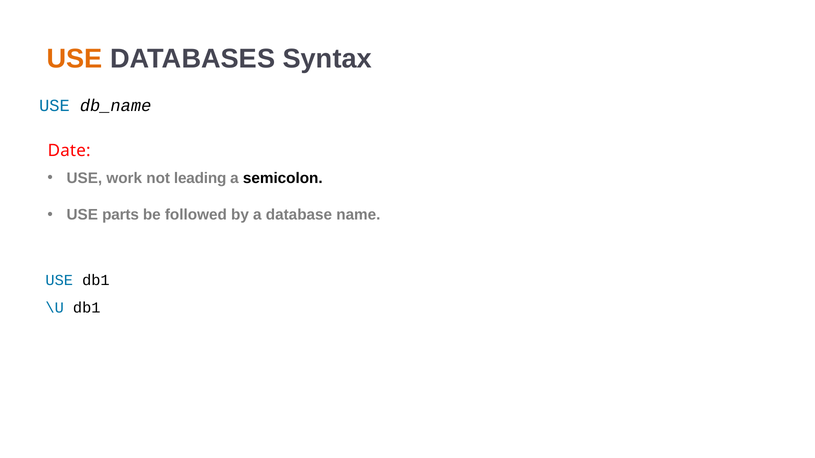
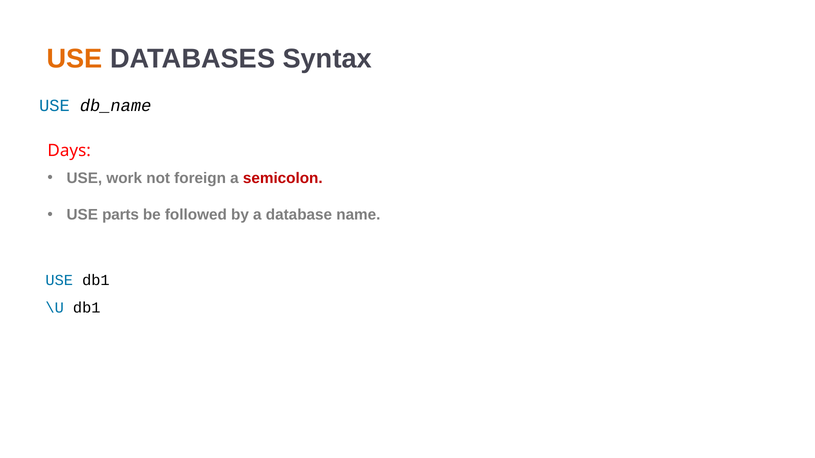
Date: Date -> Days (69, 151)
leading: leading -> foreign (200, 178)
semicolon colour: black -> red (283, 178)
